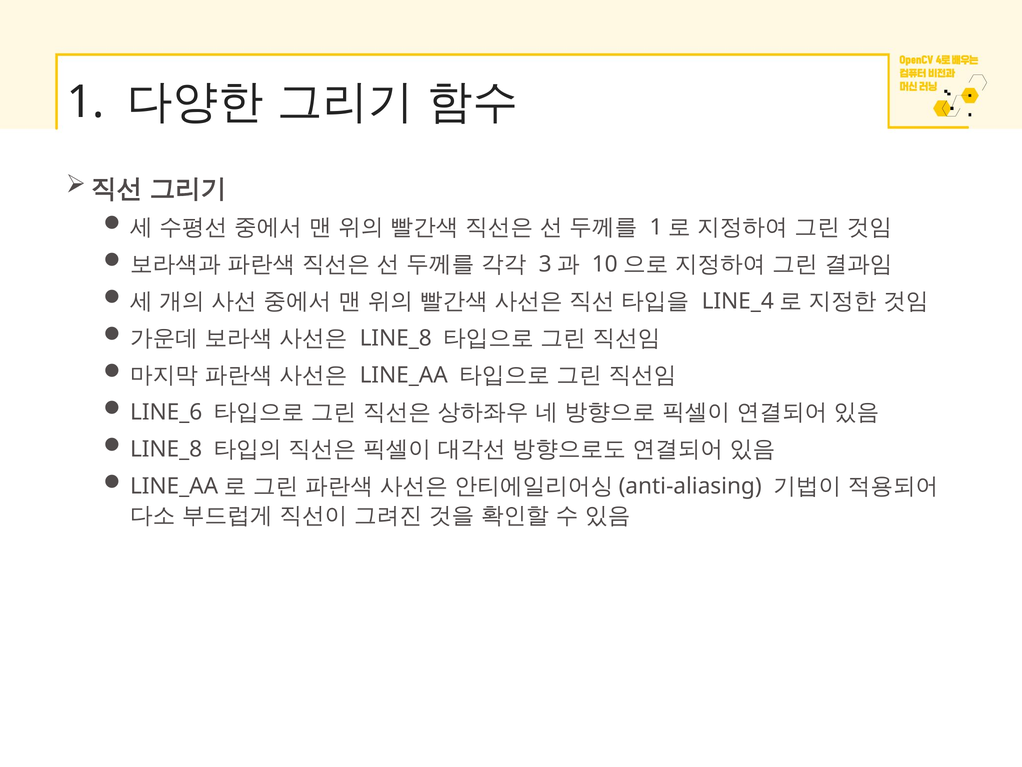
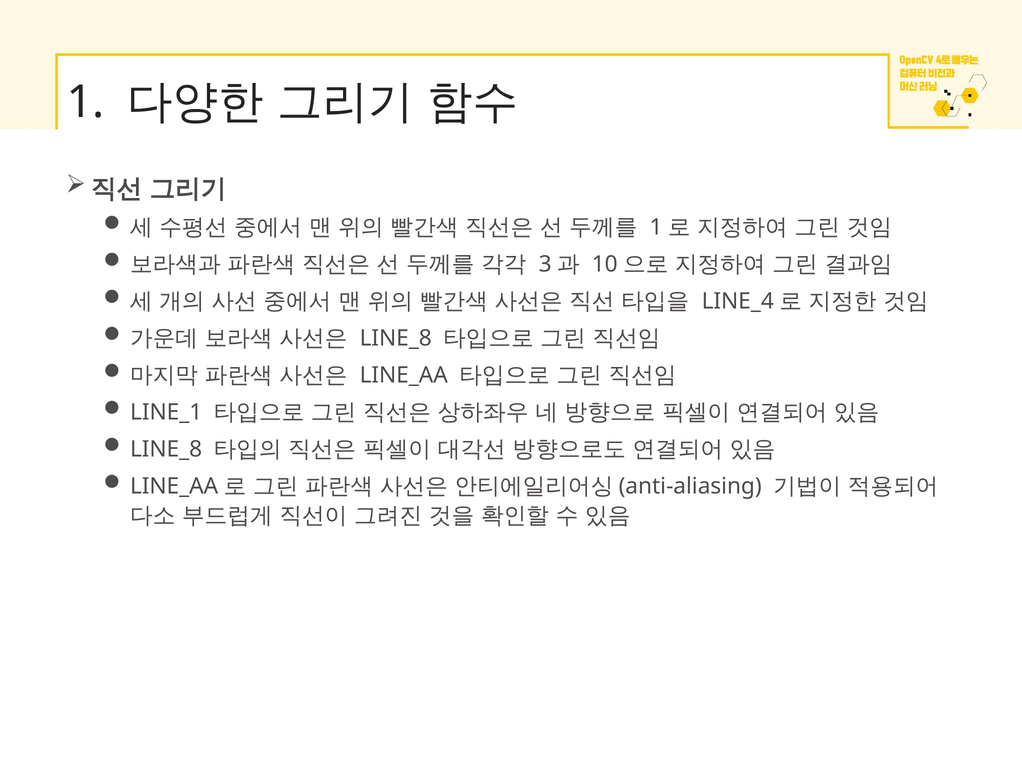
LINE_6: LINE_6 -> LINE_1 (166, 412)
